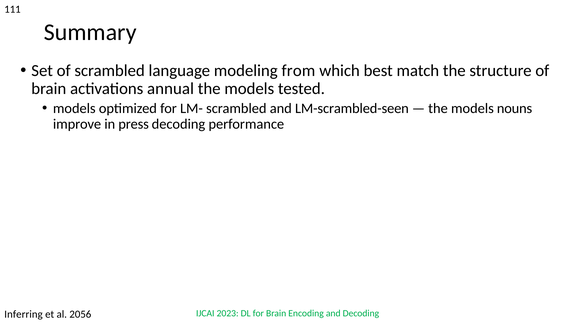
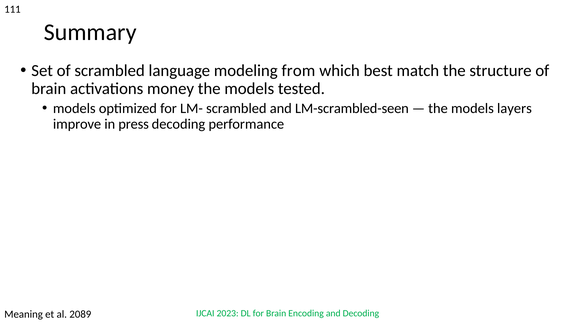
annual: annual -> money (171, 89)
nouns: nouns -> layers (514, 108)
Inferring: Inferring -> Meaning (24, 314)
2056: 2056 -> 2089 (80, 314)
